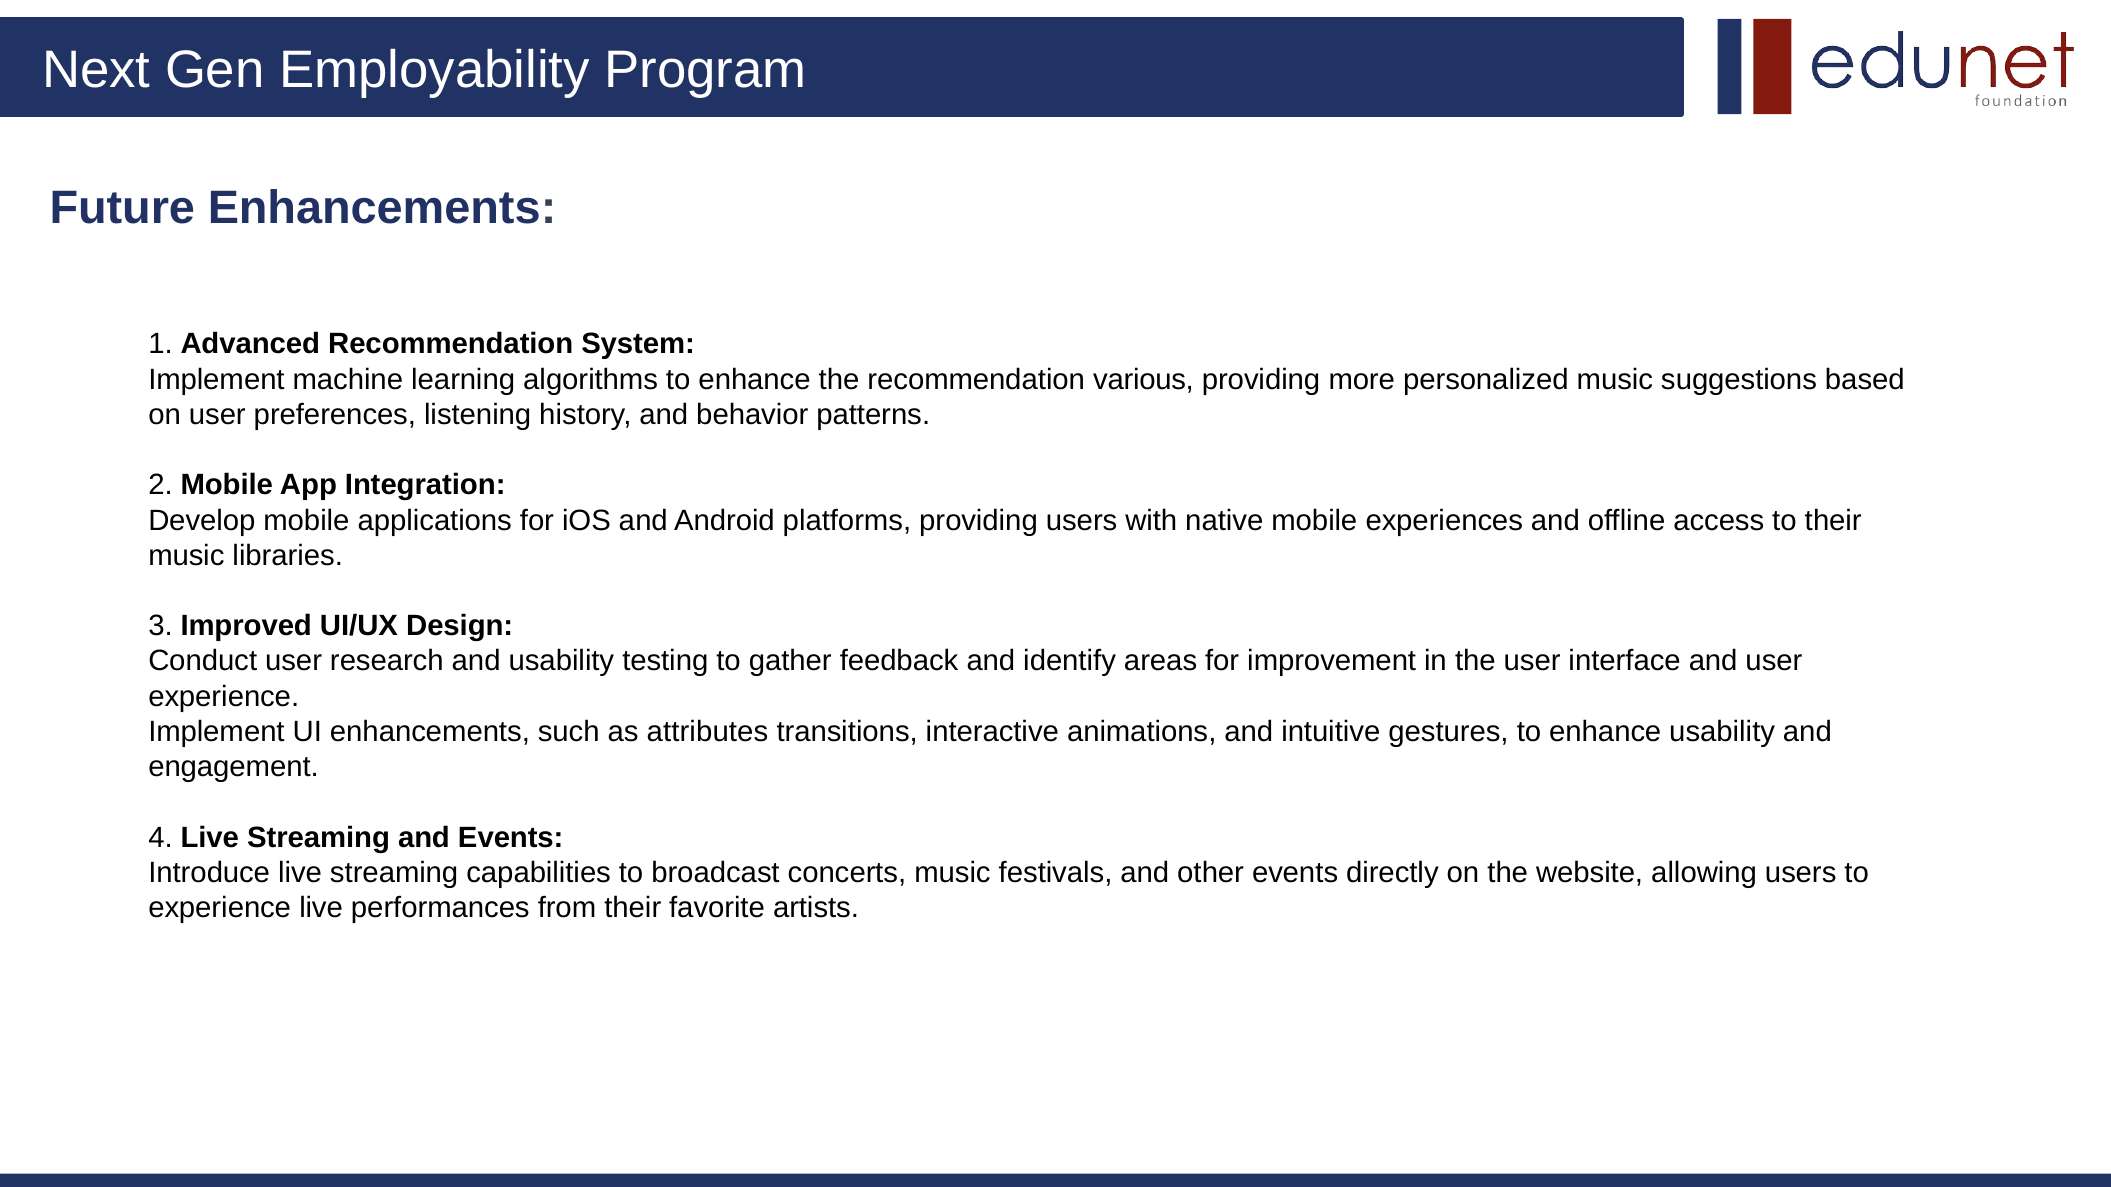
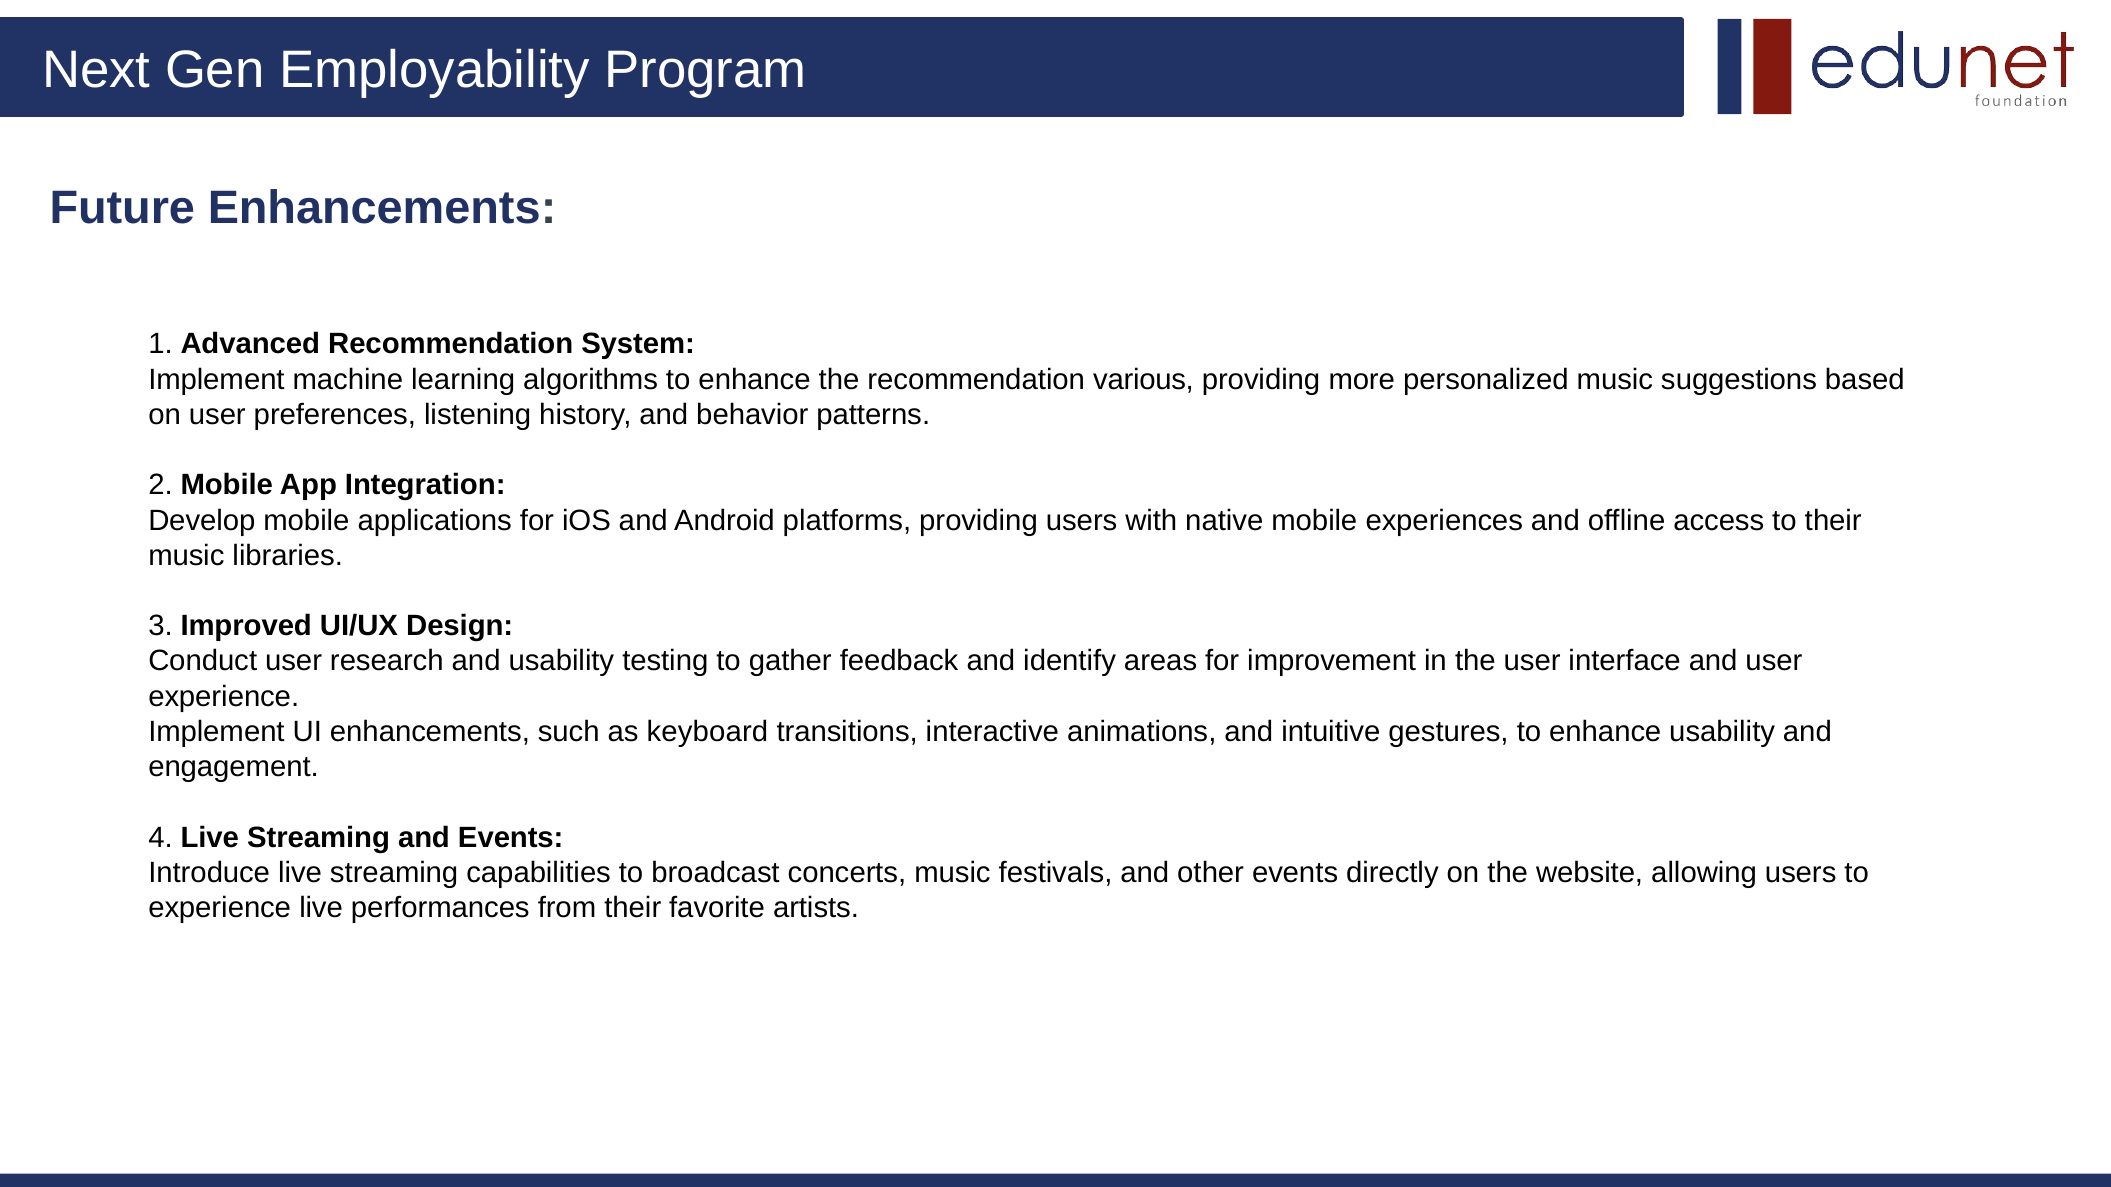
attributes: attributes -> keyboard (707, 732)
